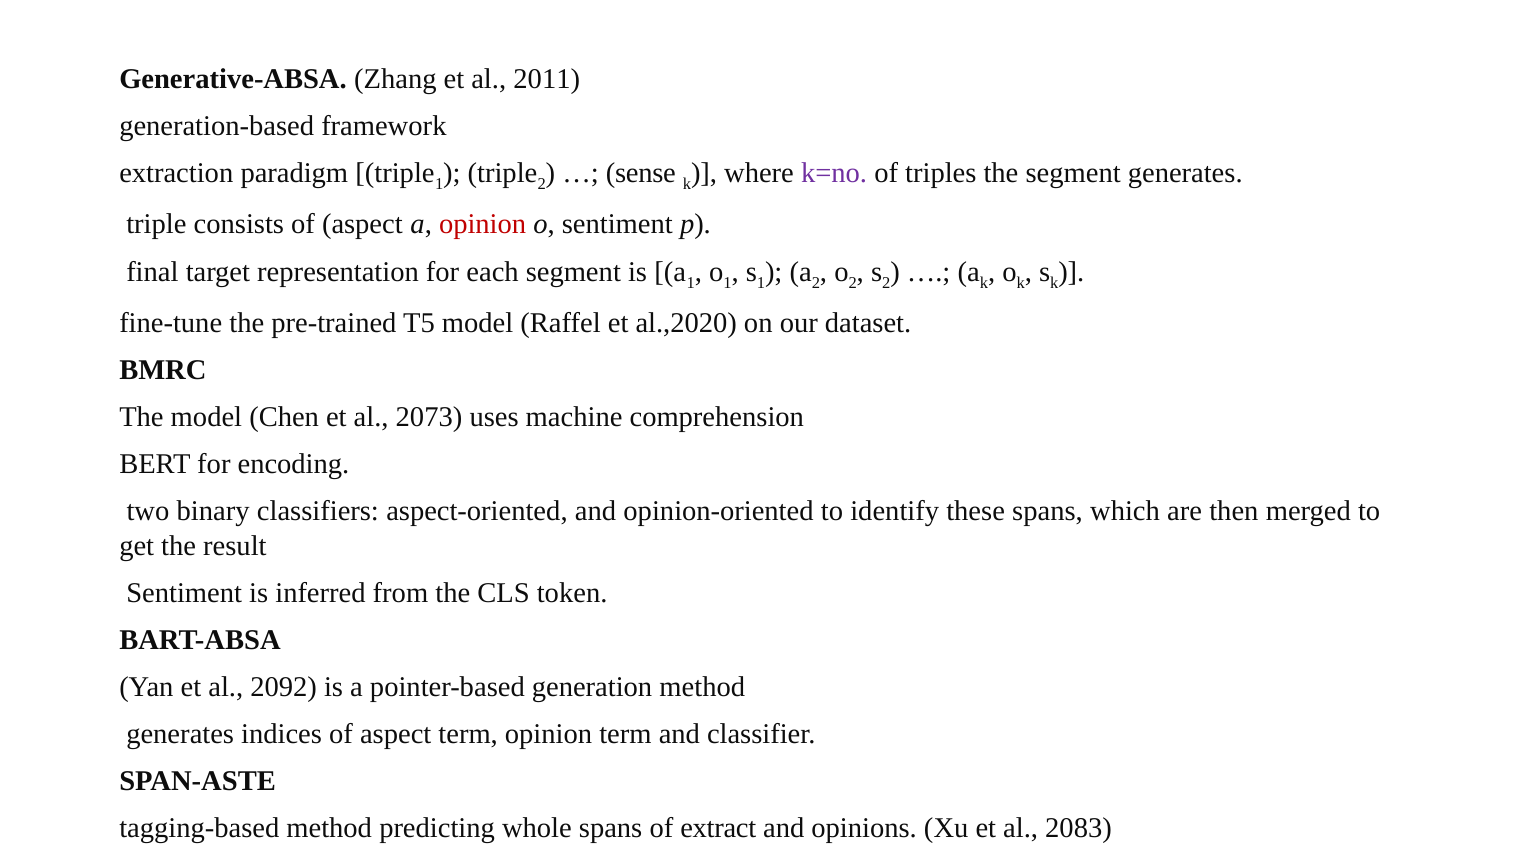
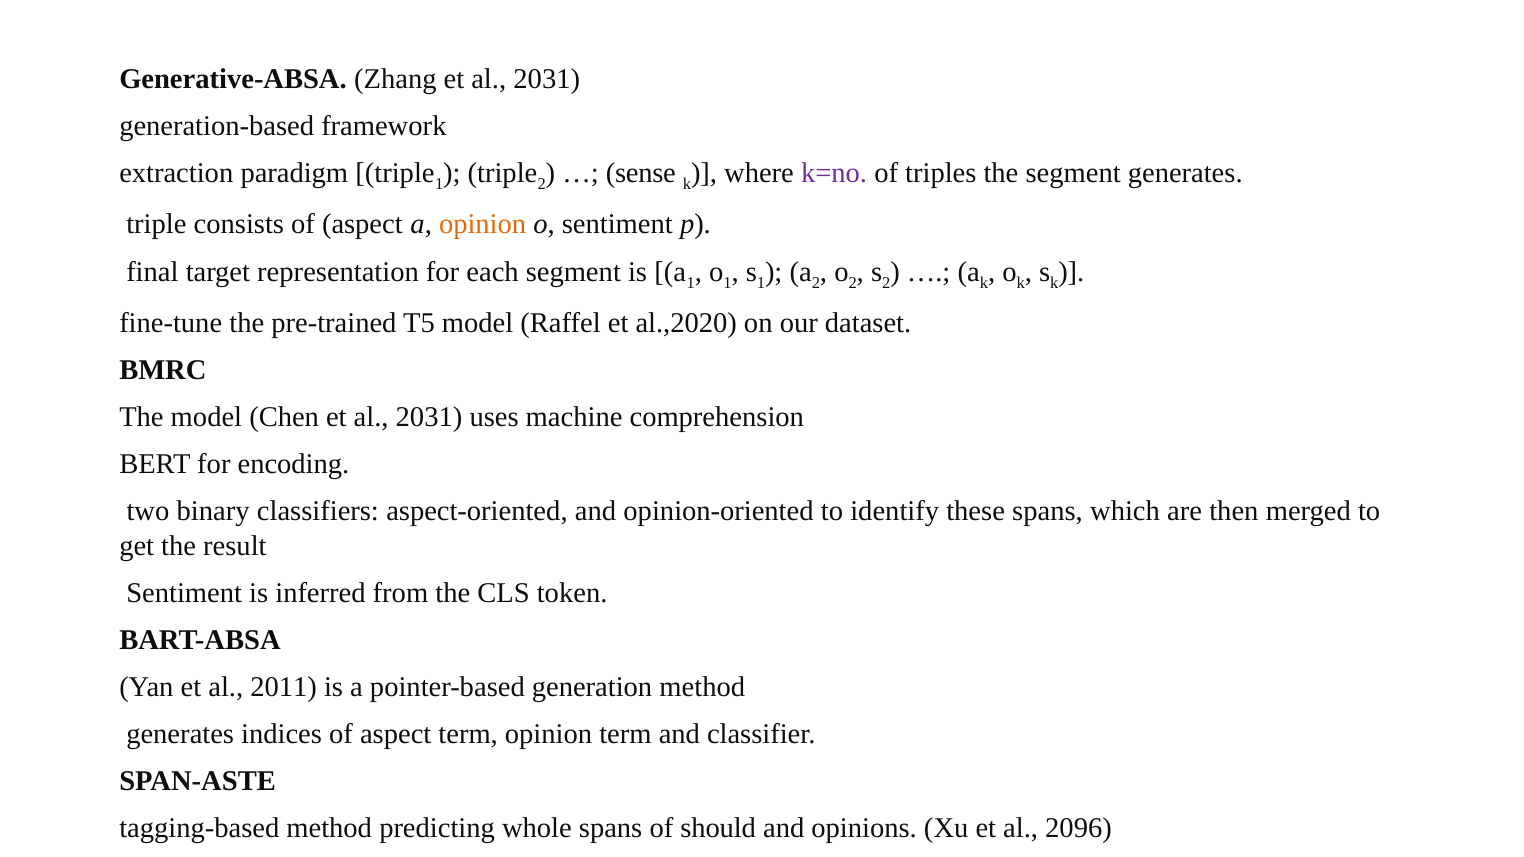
Zhang et al 2011: 2011 -> 2031 (547, 79)
opinion colour: red -> orange (483, 225)
Chen et al 2073: 2073 -> 2031 (429, 418)
2092: 2092 -> 2011 (284, 687)
extract: extract -> should (718, 828)
2083: 2083 -> 2096 (1079, 828)
